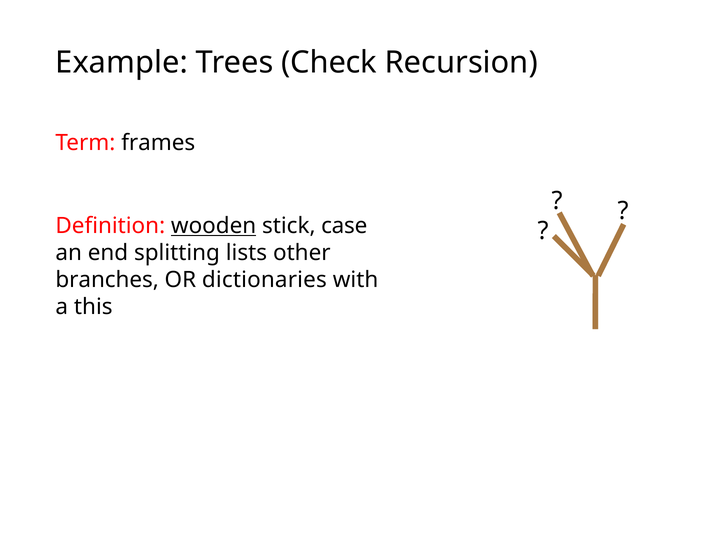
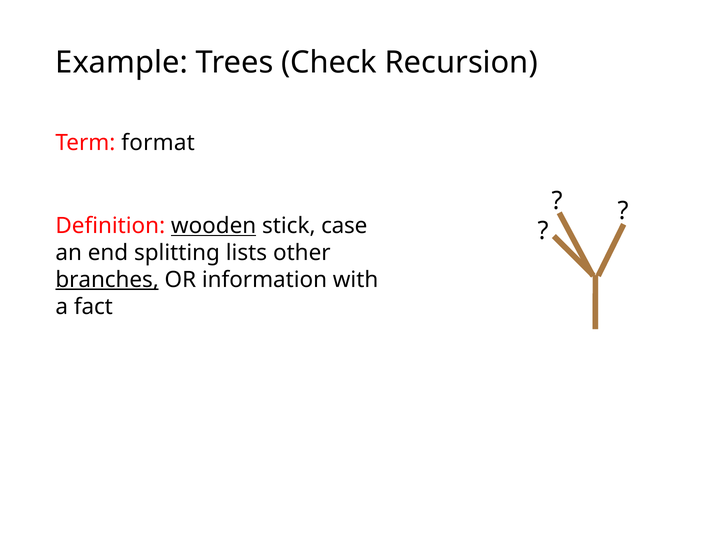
frames: frames -> format (158, 143)
branches underline: none -> present (107, 280)
dictionaries: dictionaries -> information (264, 280)
this: this -> fact (93, 307)
